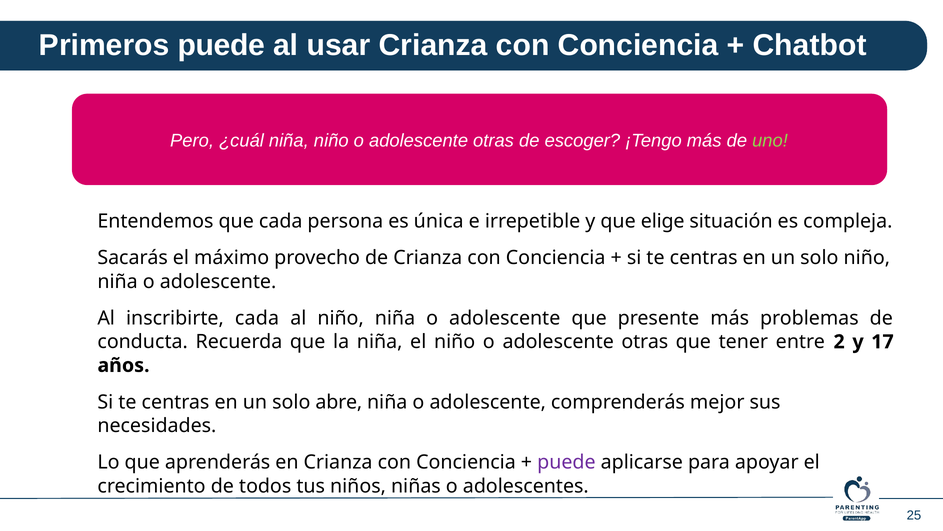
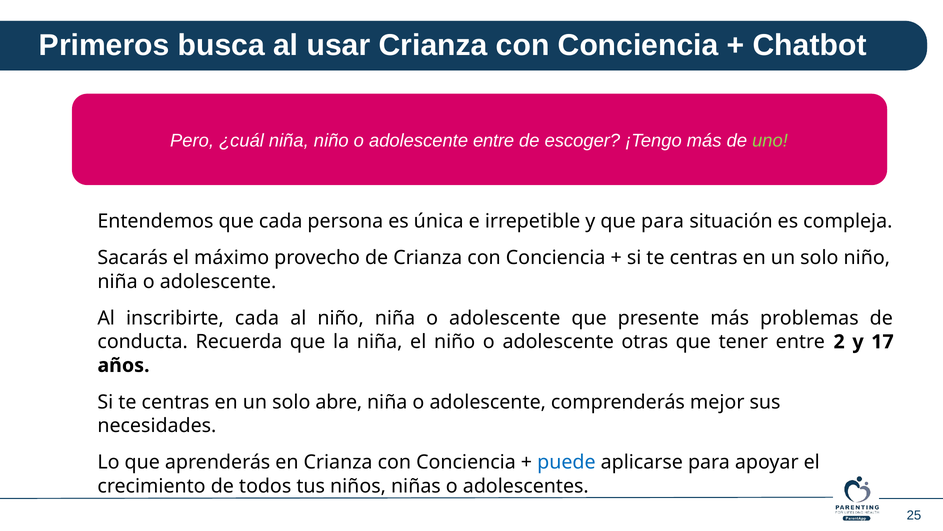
Primeros puede: puede -> busca (221, 45)
otras: otras -> entre (494, 141)
que elige: elige -> para (663, 221)
puede colour: purple -> blue (566, 462)
